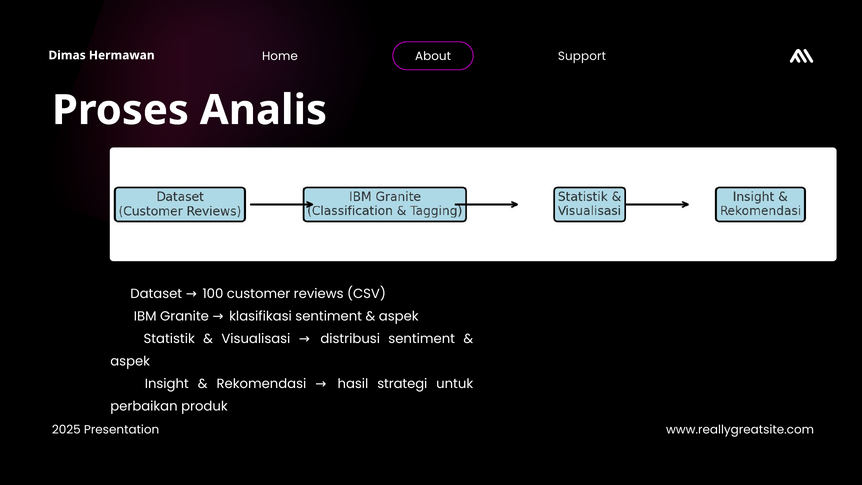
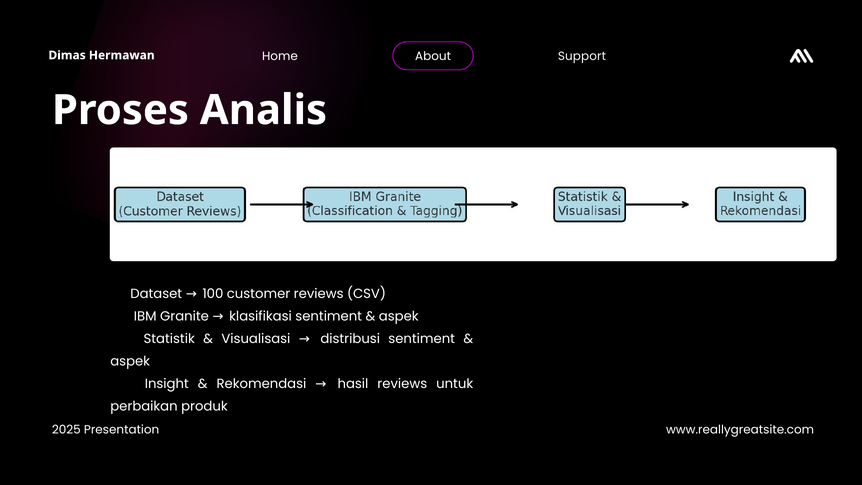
hasil strategi: strategi -> reviews (402, 384)
